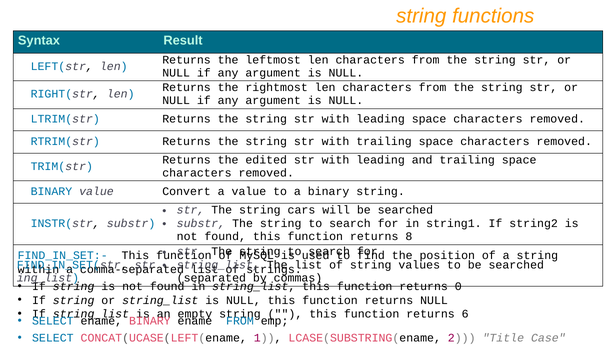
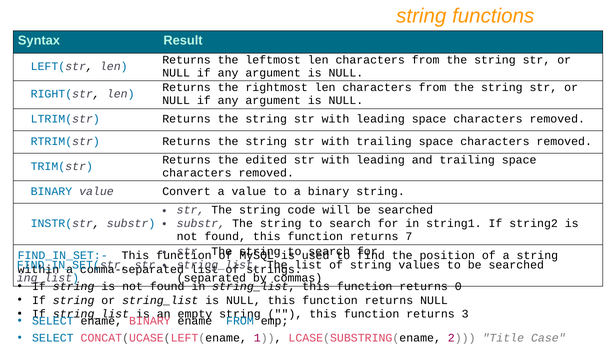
cars: cars -> code (301, 210)
8: 8 -> 7 (409, 237)
6: 6 -> 3 (465, 315)
